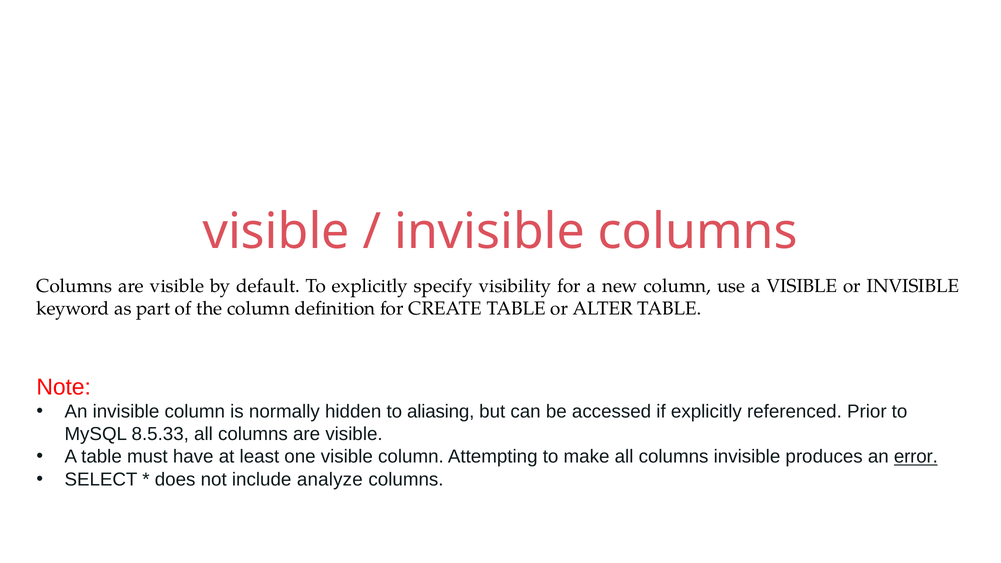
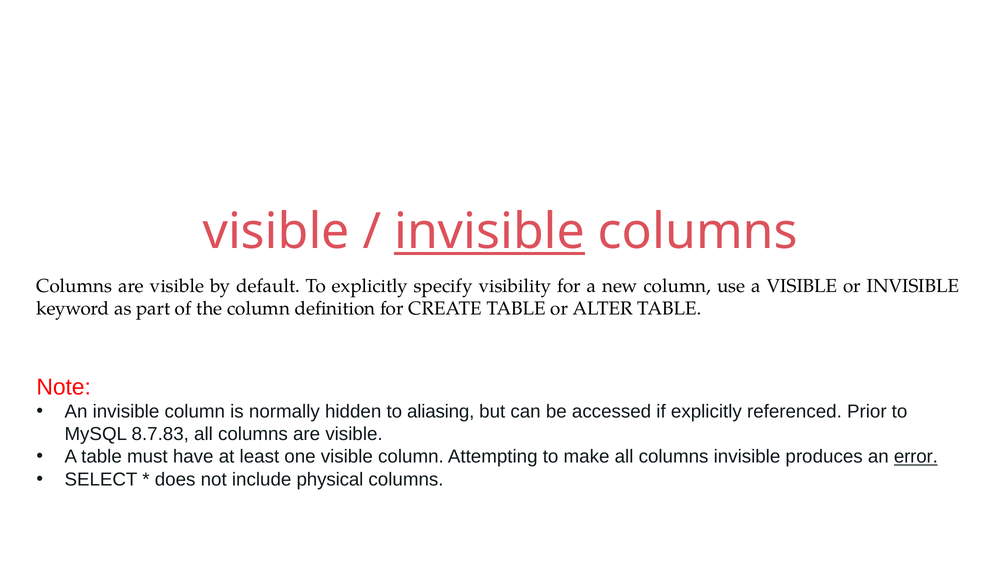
invisible underline: none -> present (490, 232)
8.5.33: 8.5.33 -> 8.7.83 (160, 434)
analyze: analyze -> physical (330, 479)
